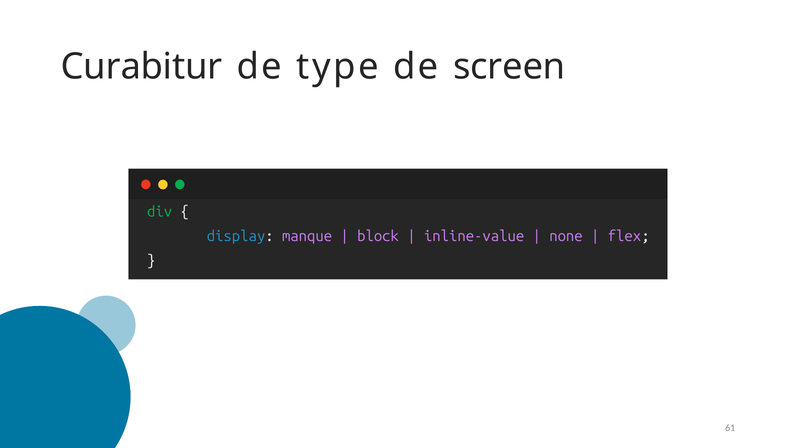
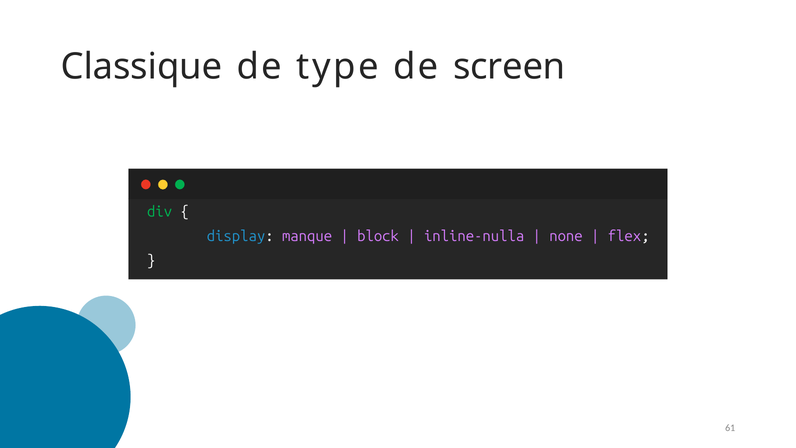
Curabitur: Curabitur -> Classique (142, 67)
inline-value: inline-value -> inline-nulla (474, 236)
